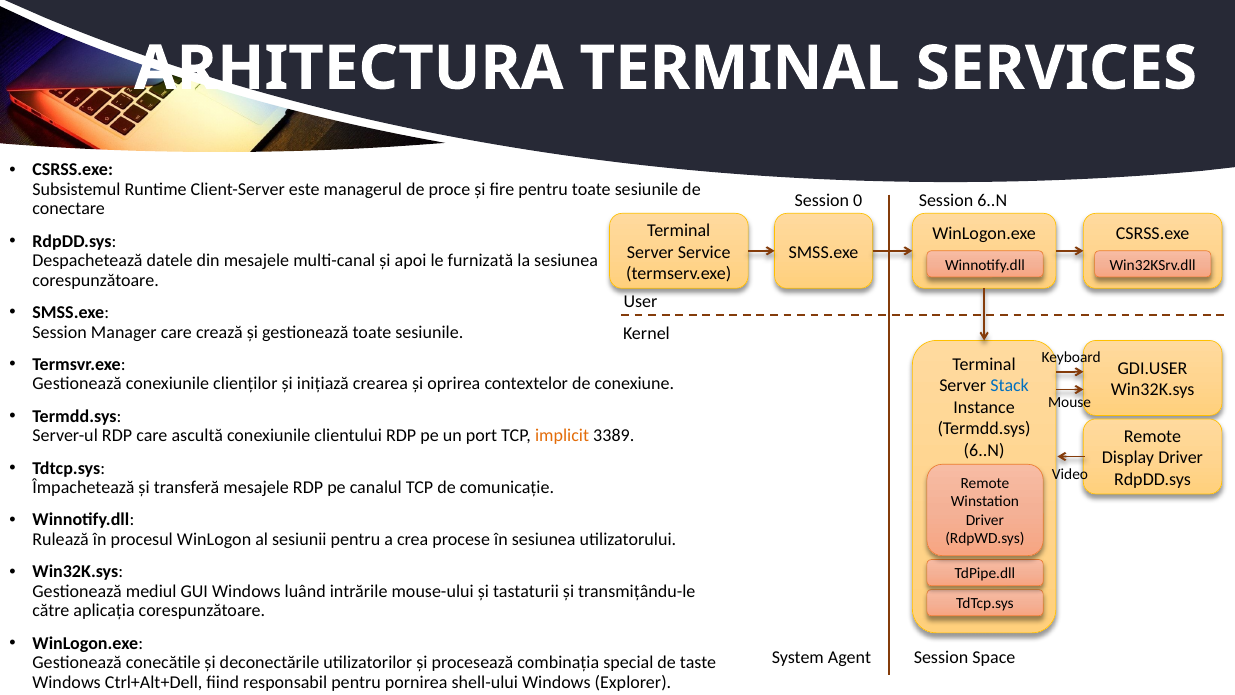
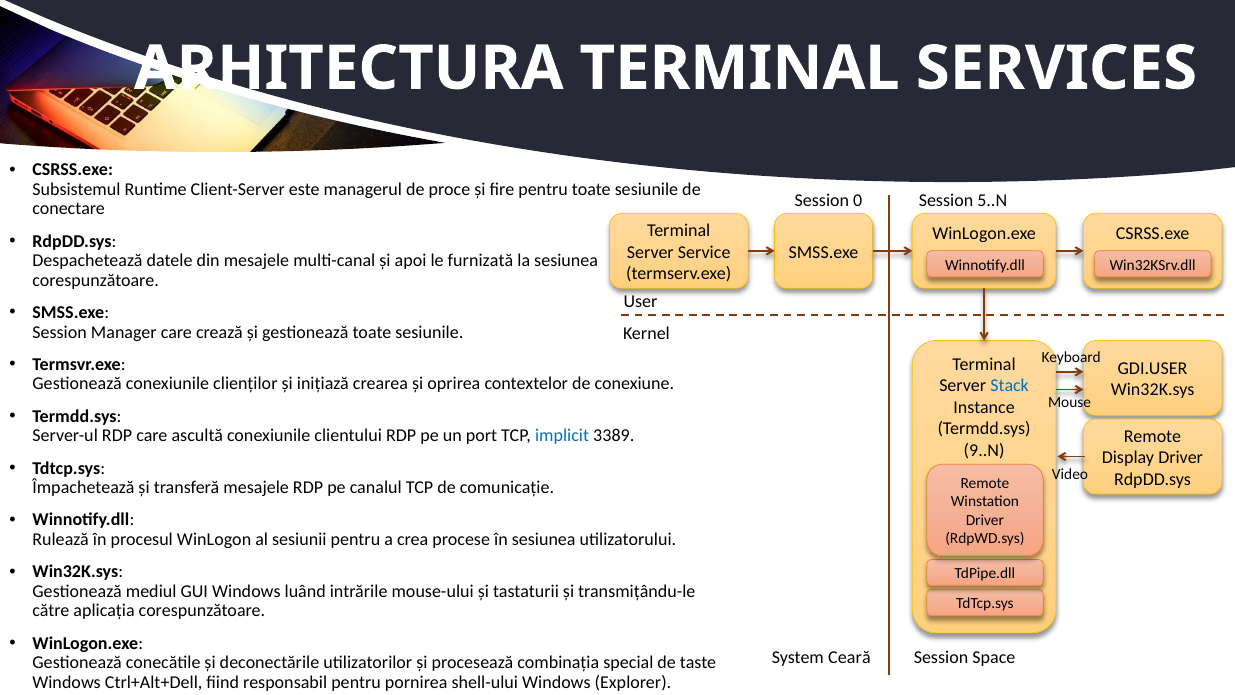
Session 6..N: 6..N -> 5..N (992, 201)
implicit colour: orange -> blue (562, 436)
6..N: 6..N -> 9..N (984, 450)
Agent: Agent -> Ceară (849, 657)
